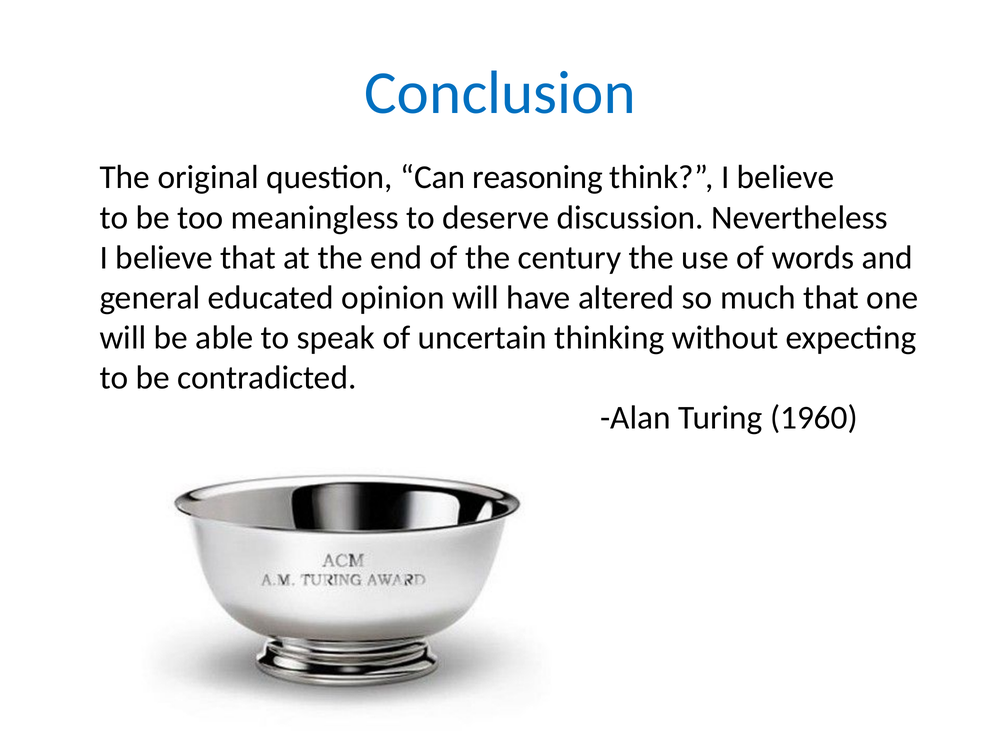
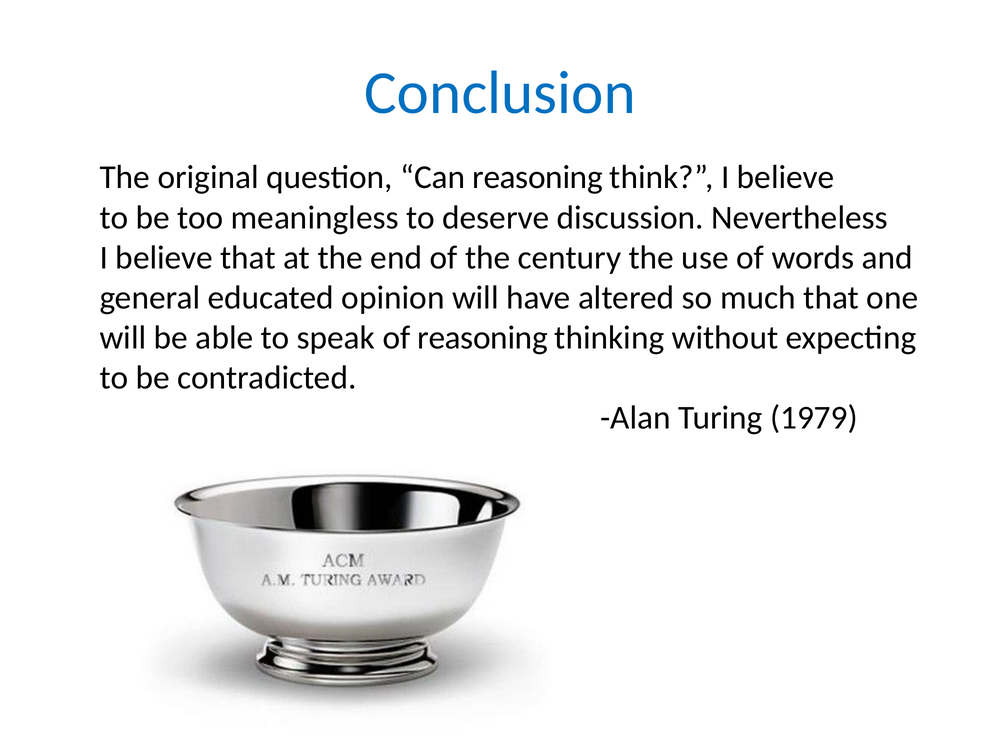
of uncertain: uncertain -> reasoning (483, 338)
1960: 1960 -> 1979 (814, 418)
